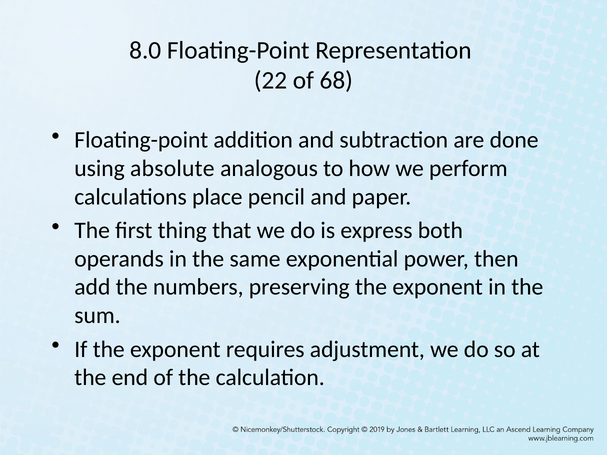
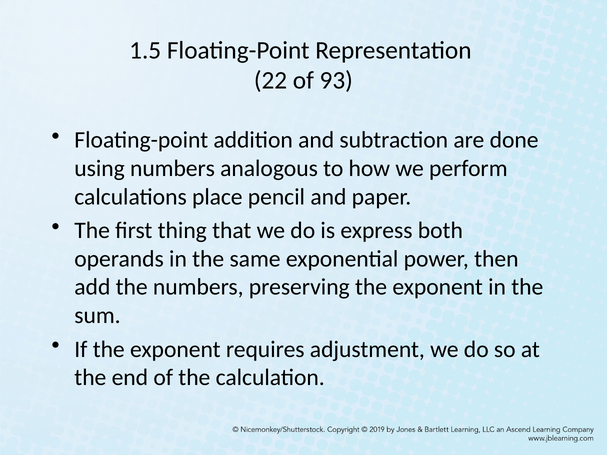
8.0: 8.0 -> 1.5 (145, 50)
68: 68 -> 93 (336, 81)
using absolute: absolute -> numbers (172, 169)
